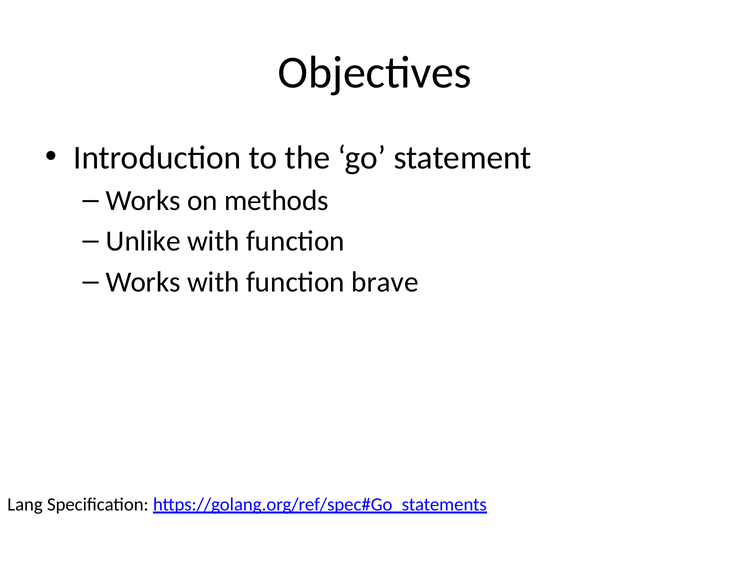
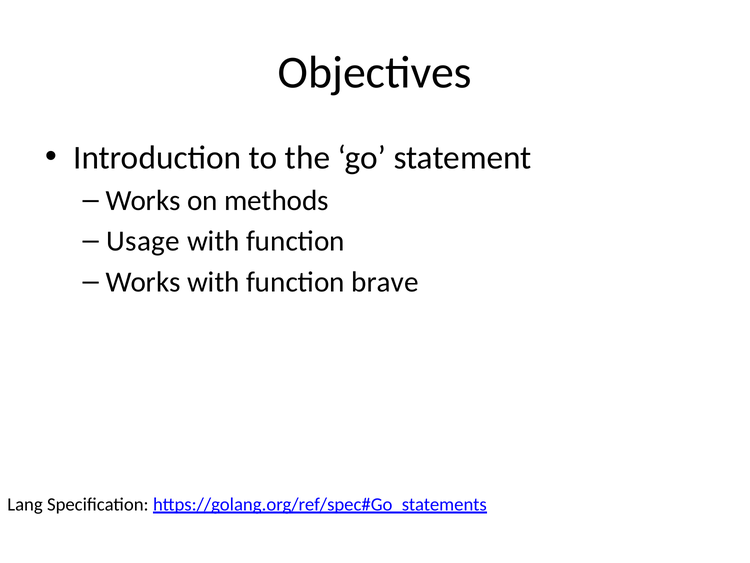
Unlike: Unlike -> Usage (143, 241)
